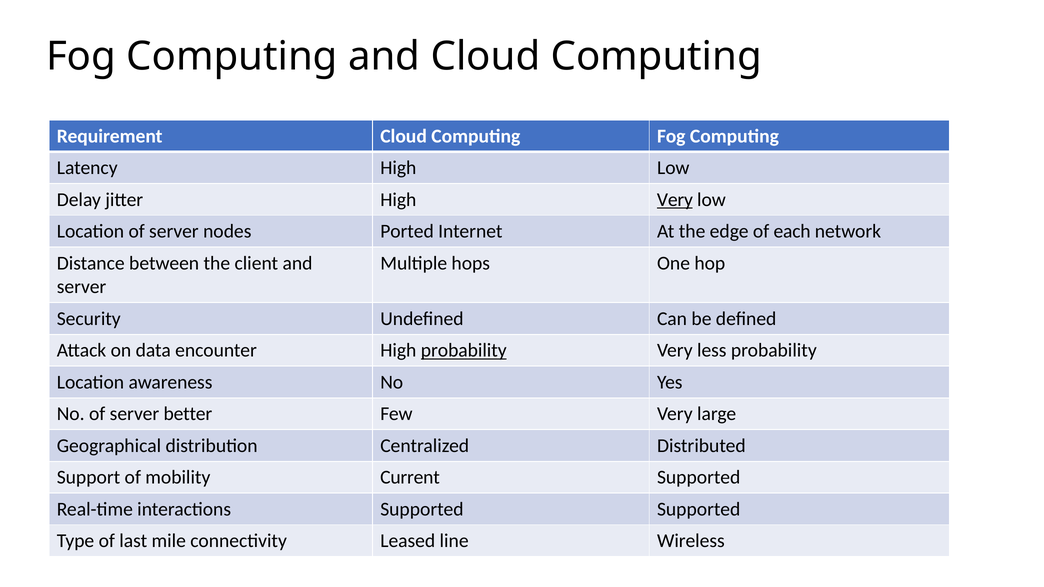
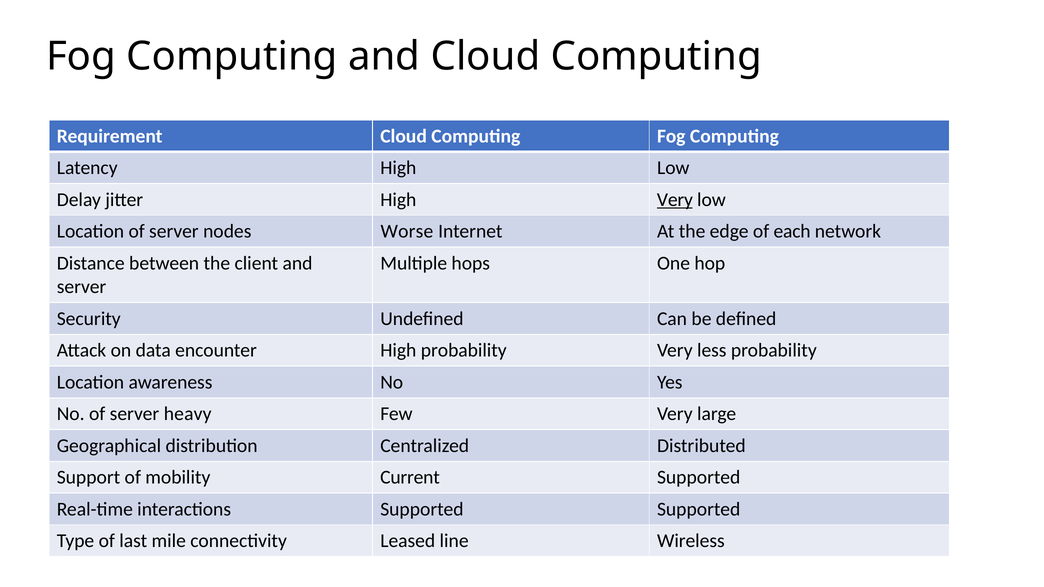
Ported: Ported -> Worse (407, 231)
probability underline: present -> none (464, 351)
better: better -> heavy (188, 414)
